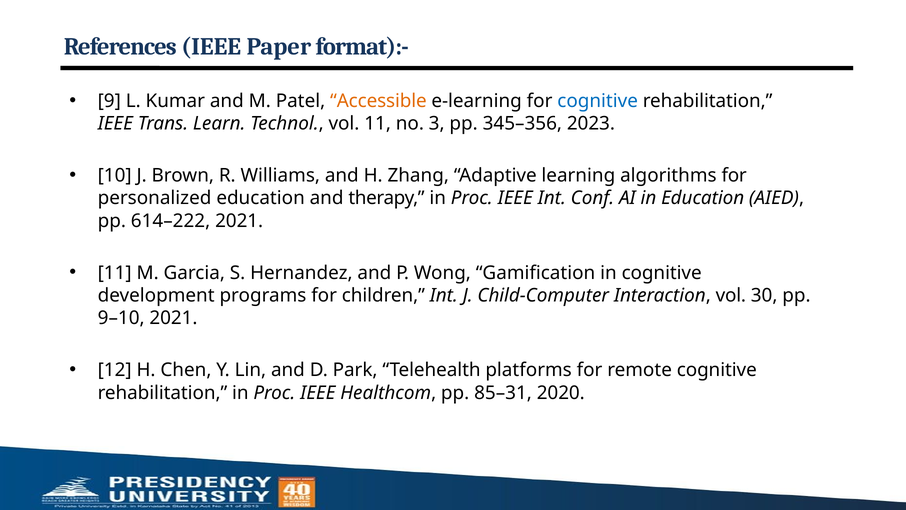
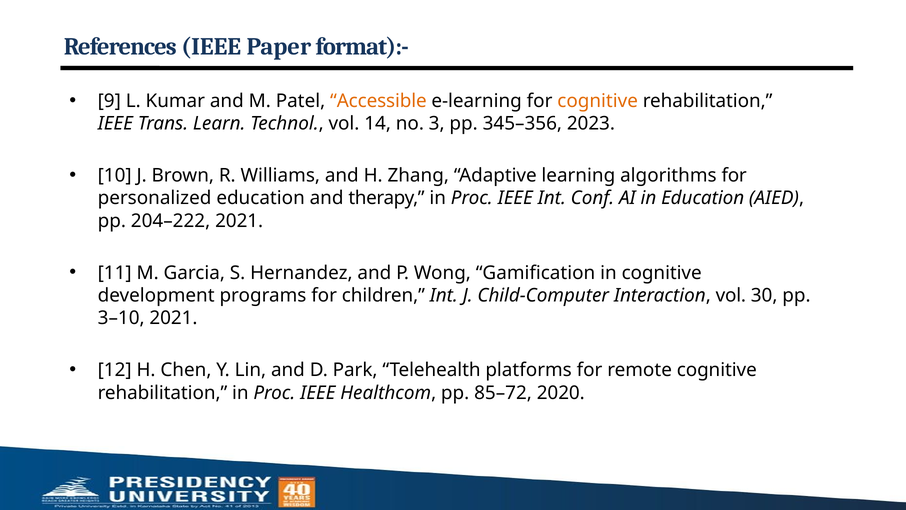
cognitive colour: blue -> orange (598, 101)
vol 11: 11 -> 14 (378, 123)
614–222: 614–222 -> 204–222 (171, 221)
9–10: 9–10 -> 3–10 (121, 318)
85–31: 85–31 -> 85–72 (503, 393)
